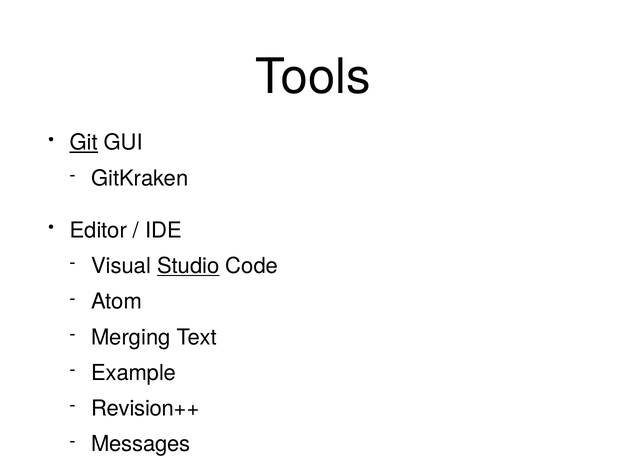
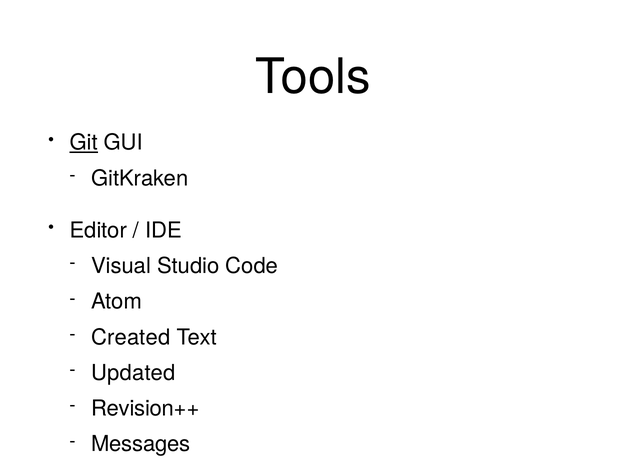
Studio underline: present -> none (188, 266)
Merging: Merging -> Created (131, 337)
Example: Example -> Updated (133, 372)
